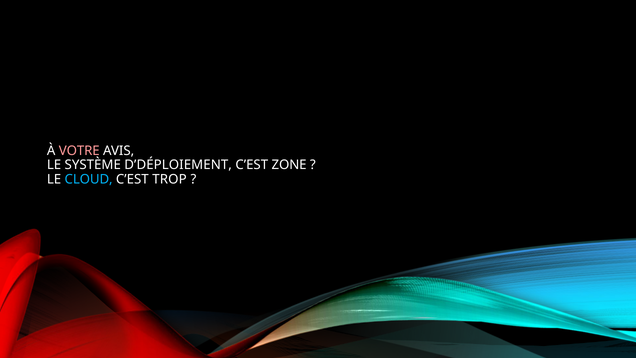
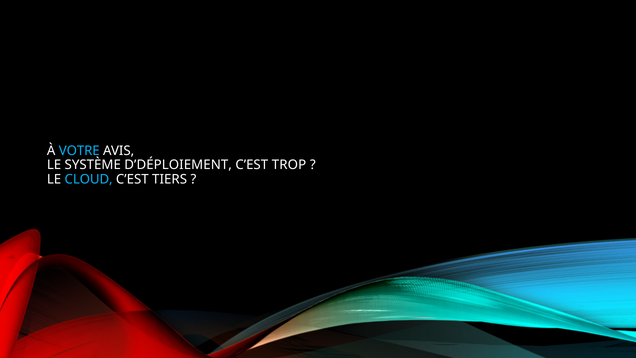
VOTRE colour: pink -> light blue (79, 151)
ZONE: ZONE -> TROP (289, 165)
TROP: TROP -> TIERS (170, 179)
